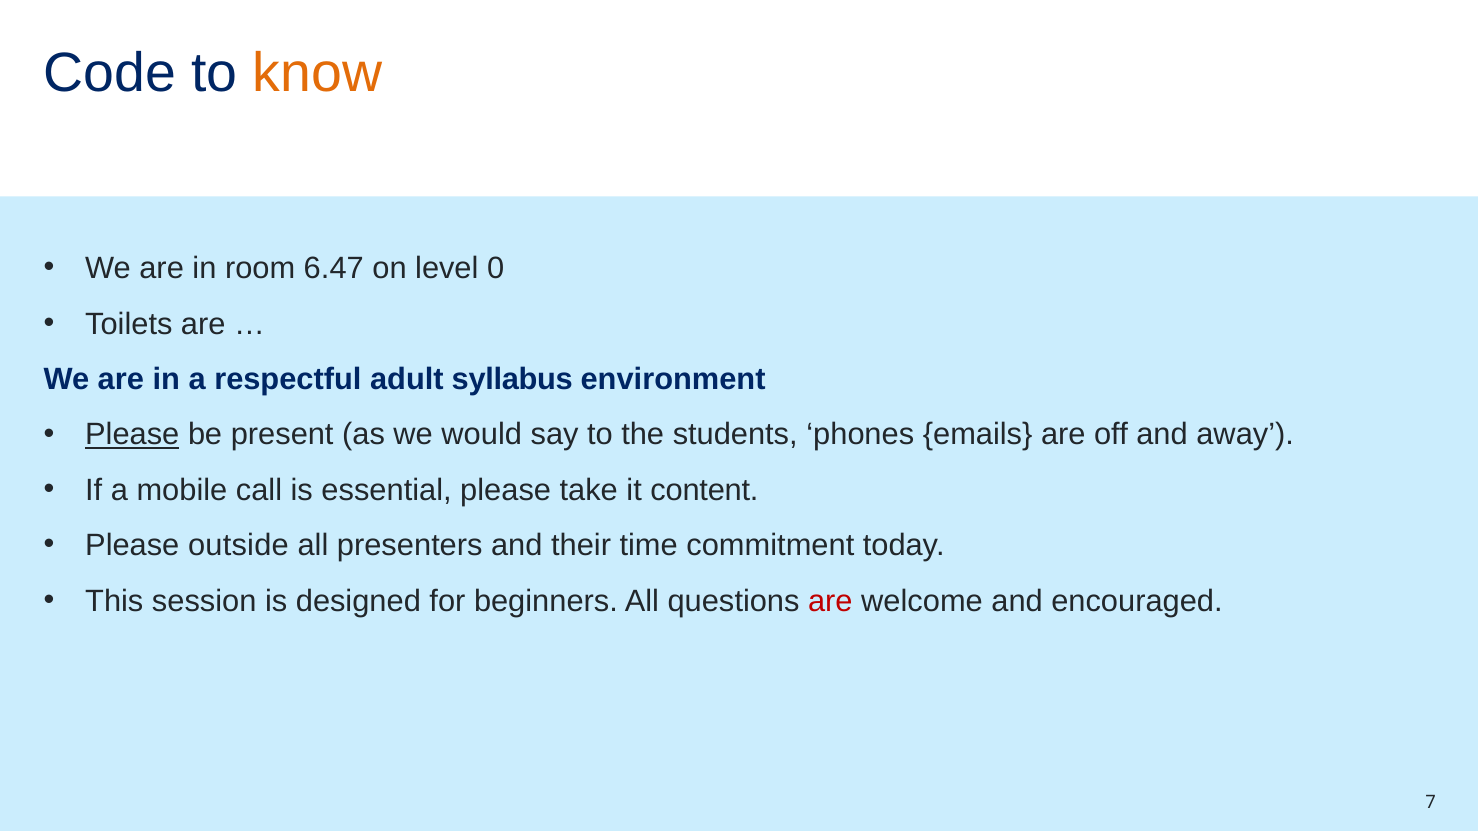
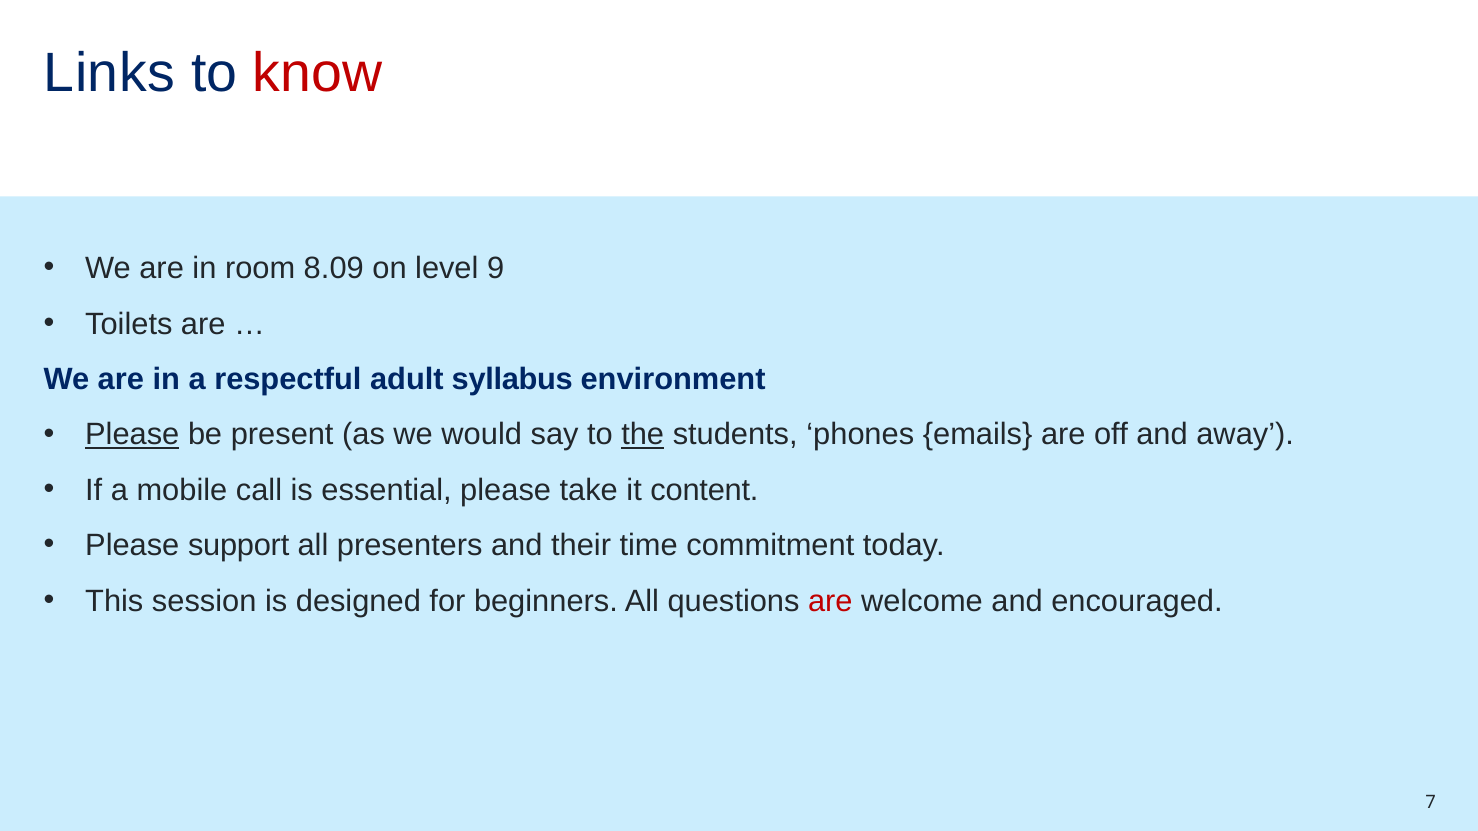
Code: Code -> Links (110, 73)
know colour: orange -> red (318, 73)
6.47: 6.47 -> 8.09 (334, 269)
0: 0 -> 9 (496, 269)
the underline: none -> present (643, 435)
outside: outside -> support (239, 546)
